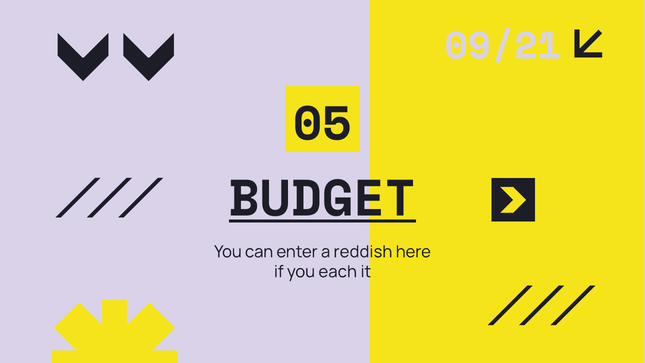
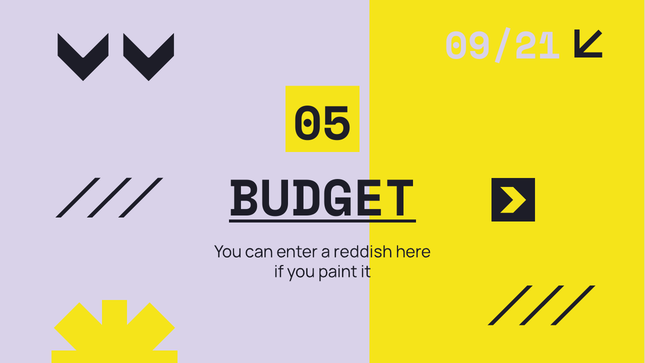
each: each -> paint (338, 272)
